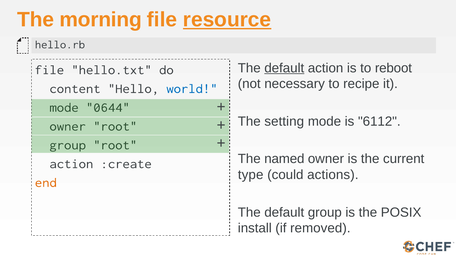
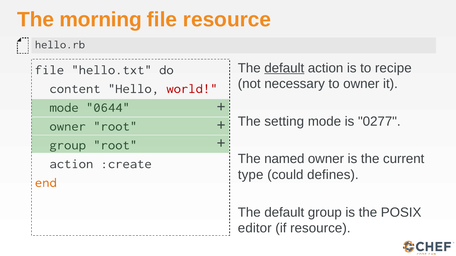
resource underline: present -> none (227, 20)
reboot: reboot -> recipe (393, 68)
to recipe: recipe -> owner (361, 84)
world colour: blue -> red (192, 89)
6112: 6112 -> 0277 (379, 122)
actions: actions -> defines (333, 175)
install: install -> editor (255, 229)
if removed: removed -> resource (320, 229)
